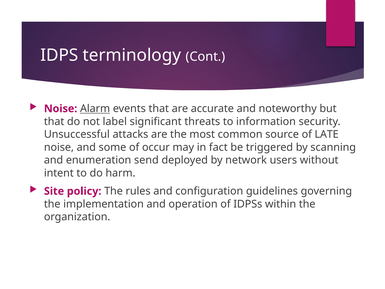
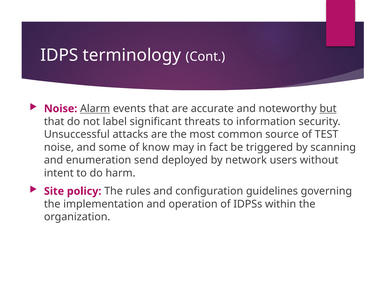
but underline: none -> present (328, 109)
LATE: LATE -> TEST (327, 134)
occur: occur -> know (156, 147)
